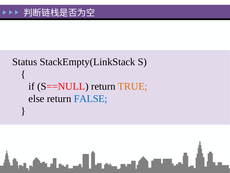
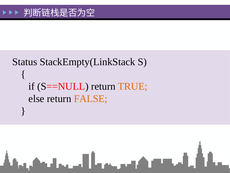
FALSE colour: blue -> orange (91, 98)
